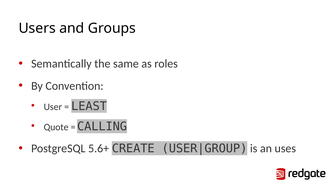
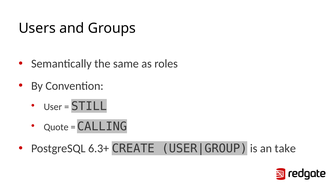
LEAST: LEAST -> STILL (89, 106)
5.6+: 5.6+ -> 6.3+ (99, 148)
uses: uses -> take (285, 148)
